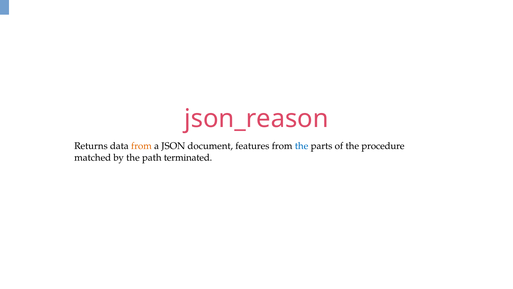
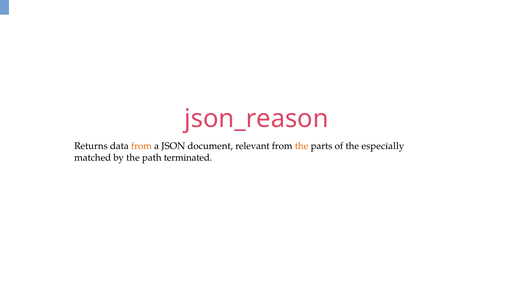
features: features -> relevant (252, 146)
the colour: blue -> orange (302, 146)
procedure: procedure -> especially (383, 146)
